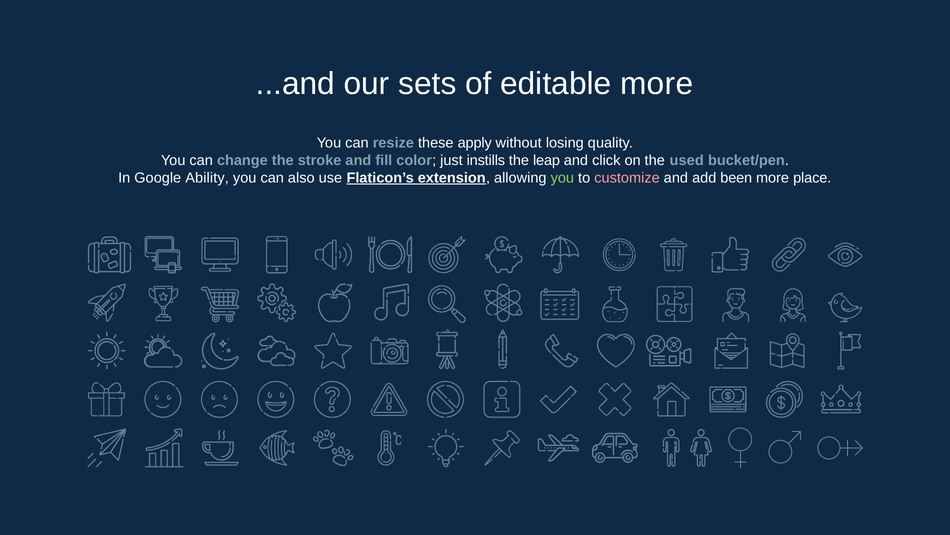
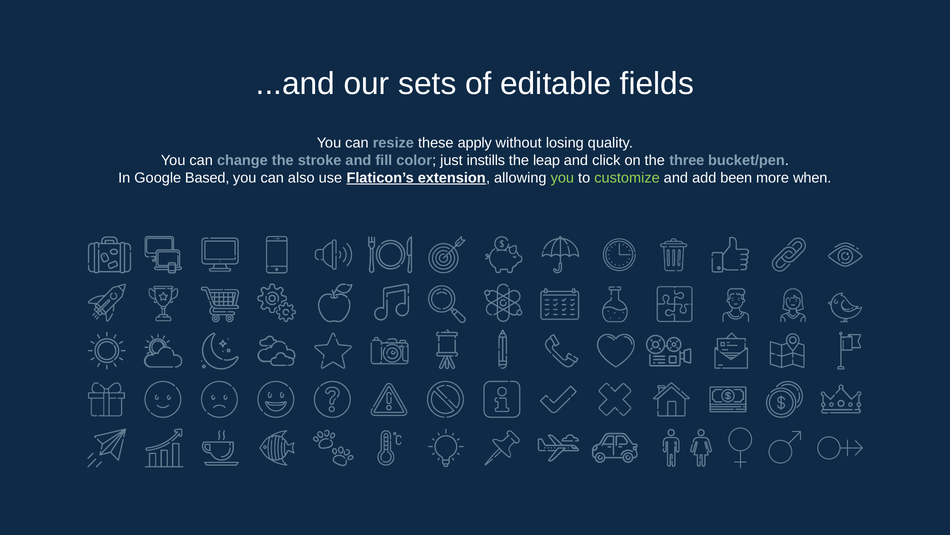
editable more: more -> fields (657, 84)
used: used -> three (687, 160)
Ability: Ability -> Based (207, 178)
customize colour: pink -> light green (627, 178)
place: place -> when (812, 178)
